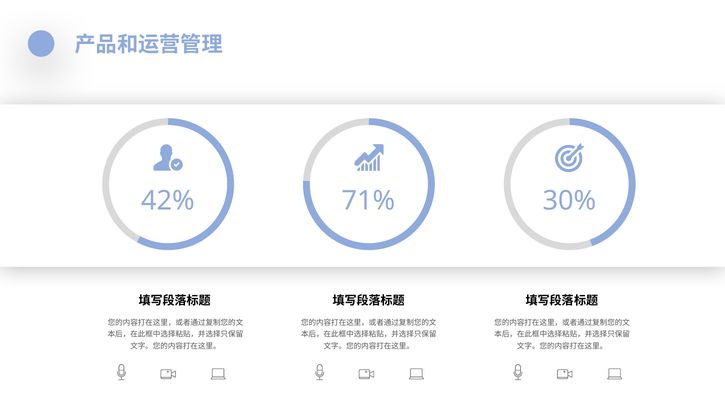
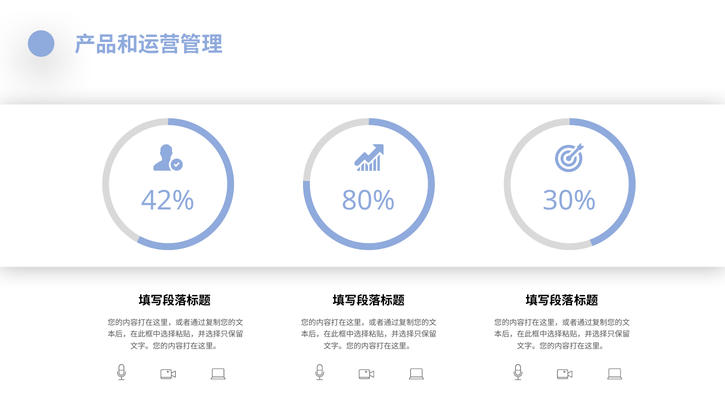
71%: 71% -> 80% (369, 201)
